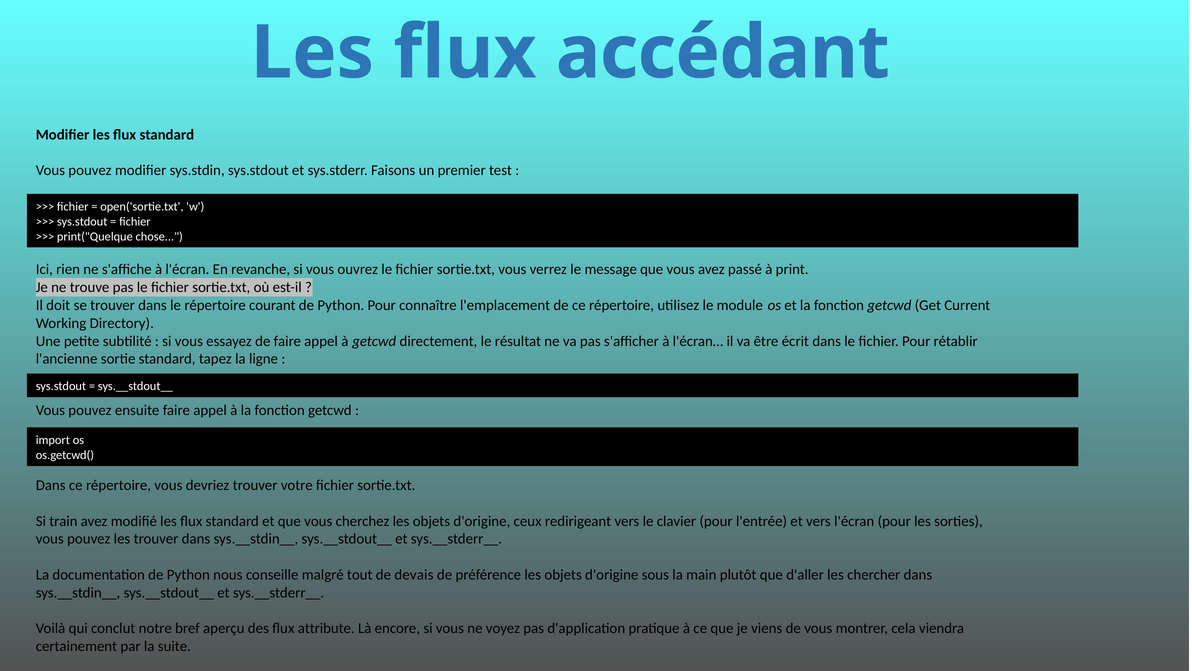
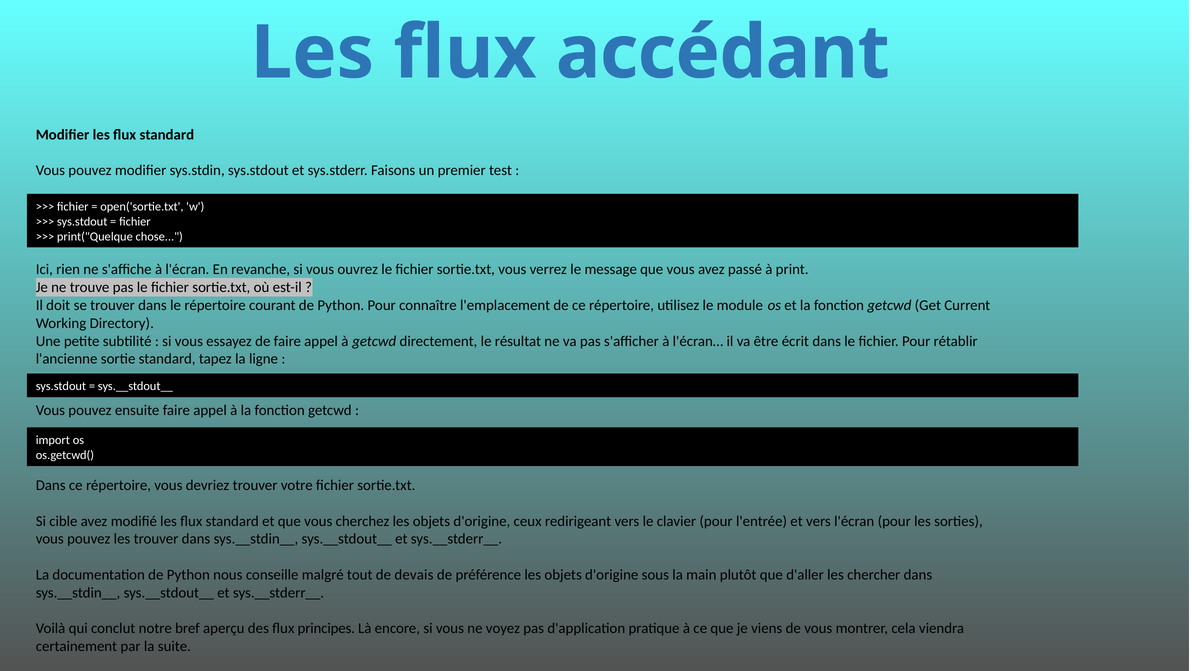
train: train -> cible (63, 521)
attribute: attribute -> principes (326, 628)
